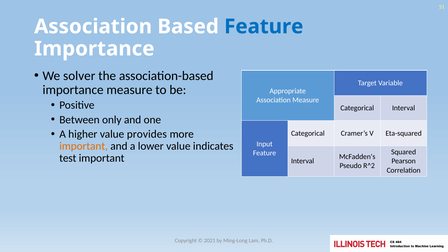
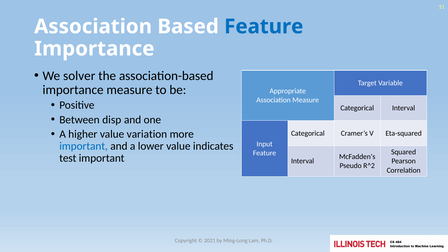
only: only -> disp (112, 120)
provides: provides -> variation (147, 134)
important colour: orange -> blue (84, 146)
